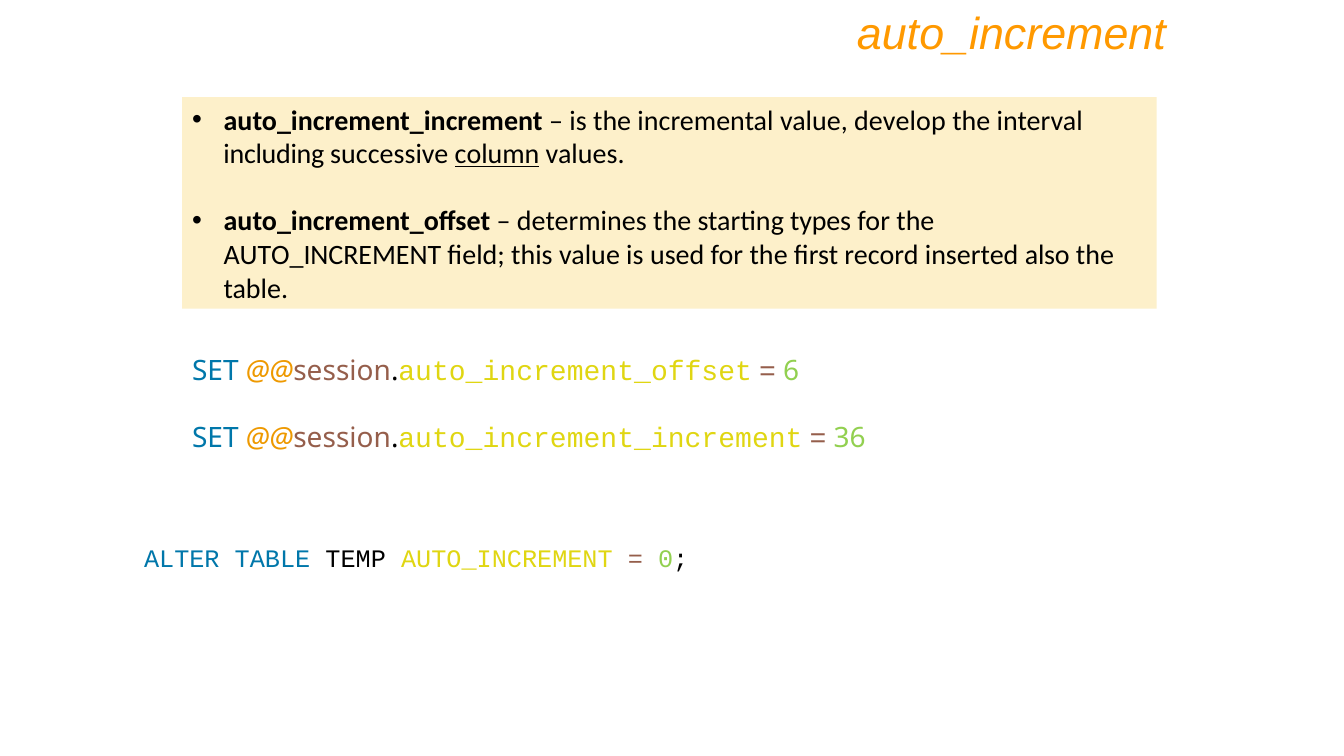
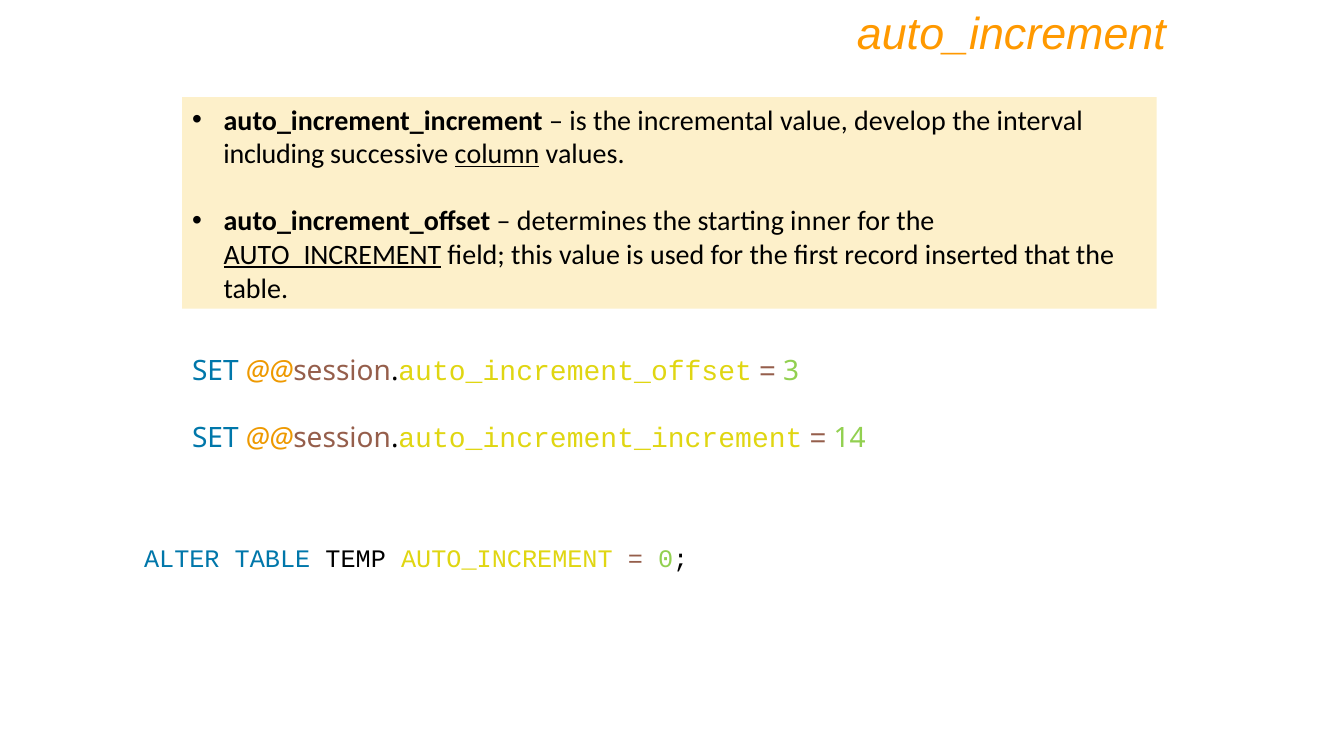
types: types -> inner (821, 222)
AUTO_INCREMENT underline: none -> present (332, 255)
also: also -> that (1047, 255)
6: 6 -> 3 (791, 371)
36: 36 -> 14 (850, 439)
